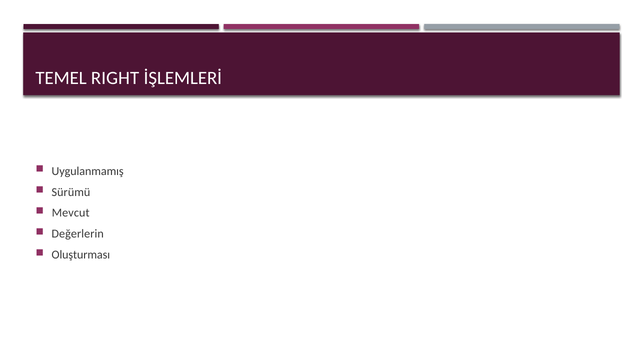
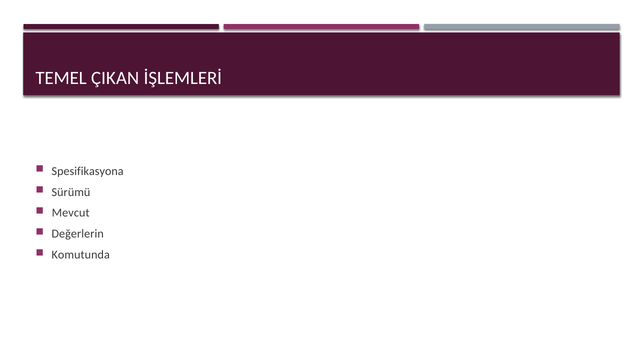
RIGHT: RIGHT -> ÇIKAN (115, 78)
Uygulanmamış: Uygulanmamış -> Spesifikasyona (88, 171)
Oluşturması: Oluşturması -> Komutunda (81, 255)
